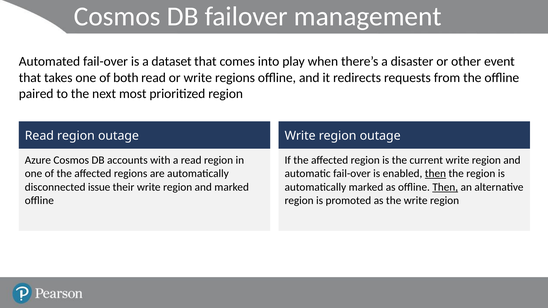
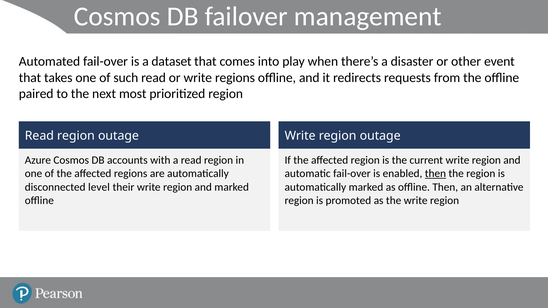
both: both -> such (126, 78)
issue: issue -> level (99, 187)
Then underline: present -> none (445, 187)
